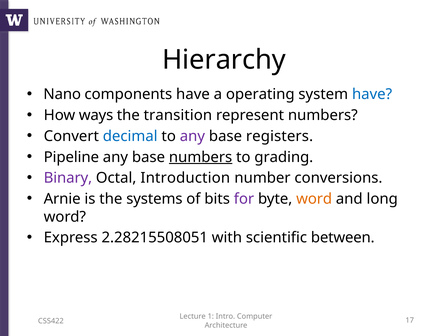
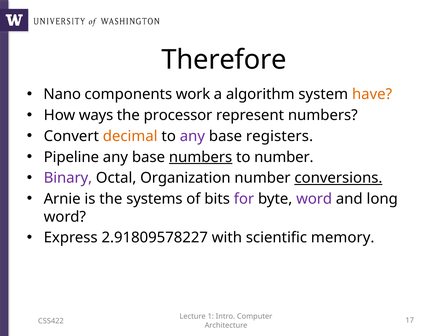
Hierarchy: Hierarchy -> Therefore (224, 60)
components have: have -> work (193, 94)
operating: operating -> algorithm (260, 94)
have colour: blue -> orange (372, 94)
transition: transition -> processor (178, 115)
decimal colour: blue -> orange (130, 136)
to grading: grading -> number (284, 157)
Introduction: Introduction -> Organization (185, 178)
conversions underline: none -> present (338, 178)
word colour: orange -> purple (314, 199)
2.28215508051: 2.28215508051 -> 2.91809578227 (155, 238)
between: between -> memory (343, 238)
